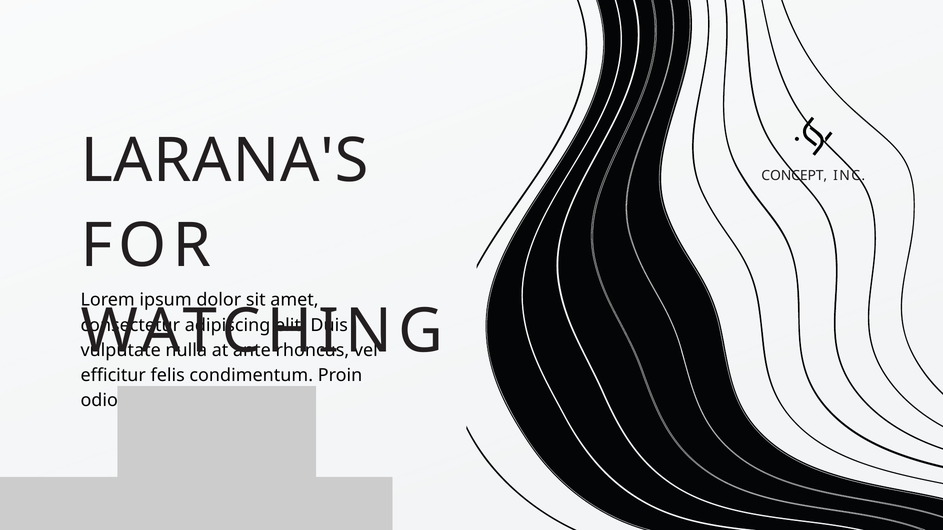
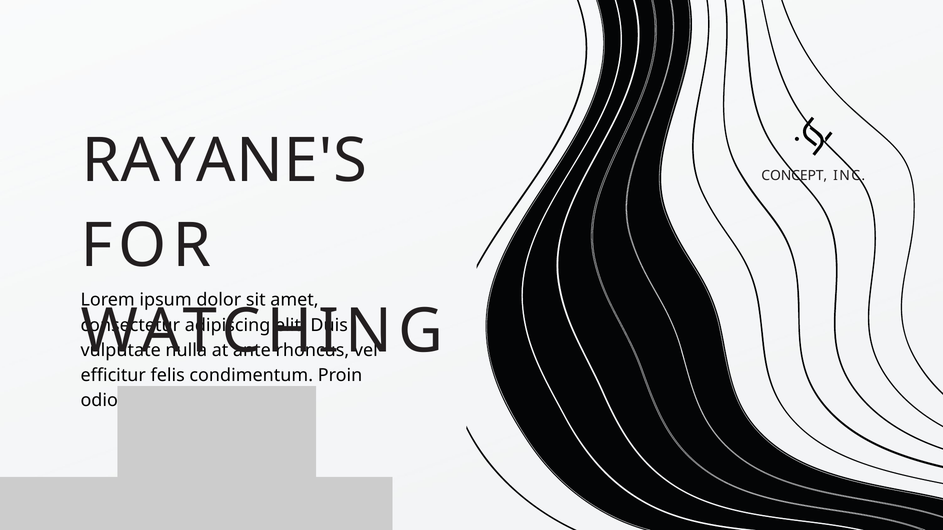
LARANA'S: LARANA'S -> RAYANE'S (224, 161)
